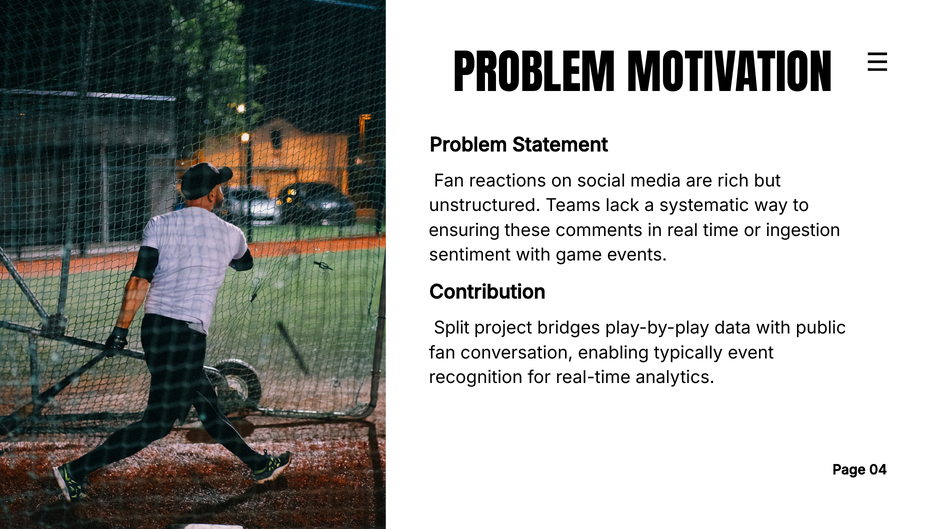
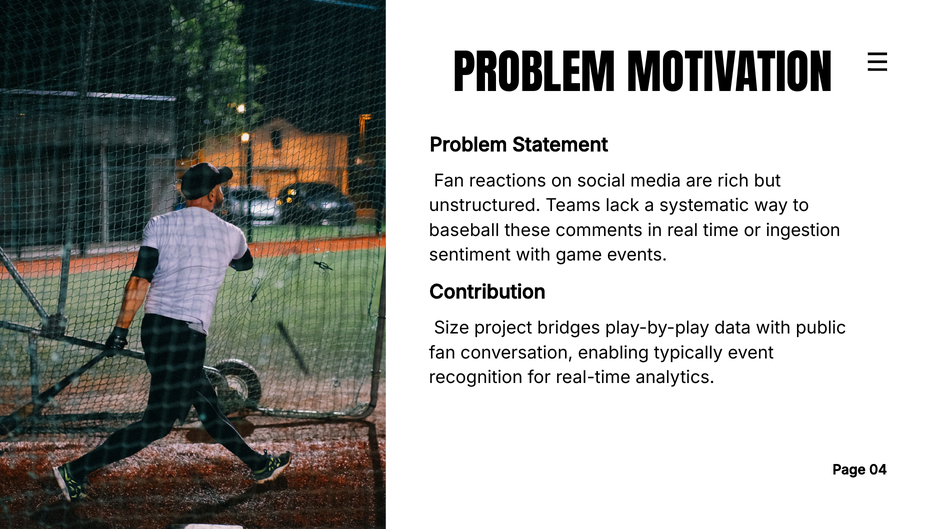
ensuring: ensuring -> baseball (464, 230)
Split: Split -> Size (452, 328)
